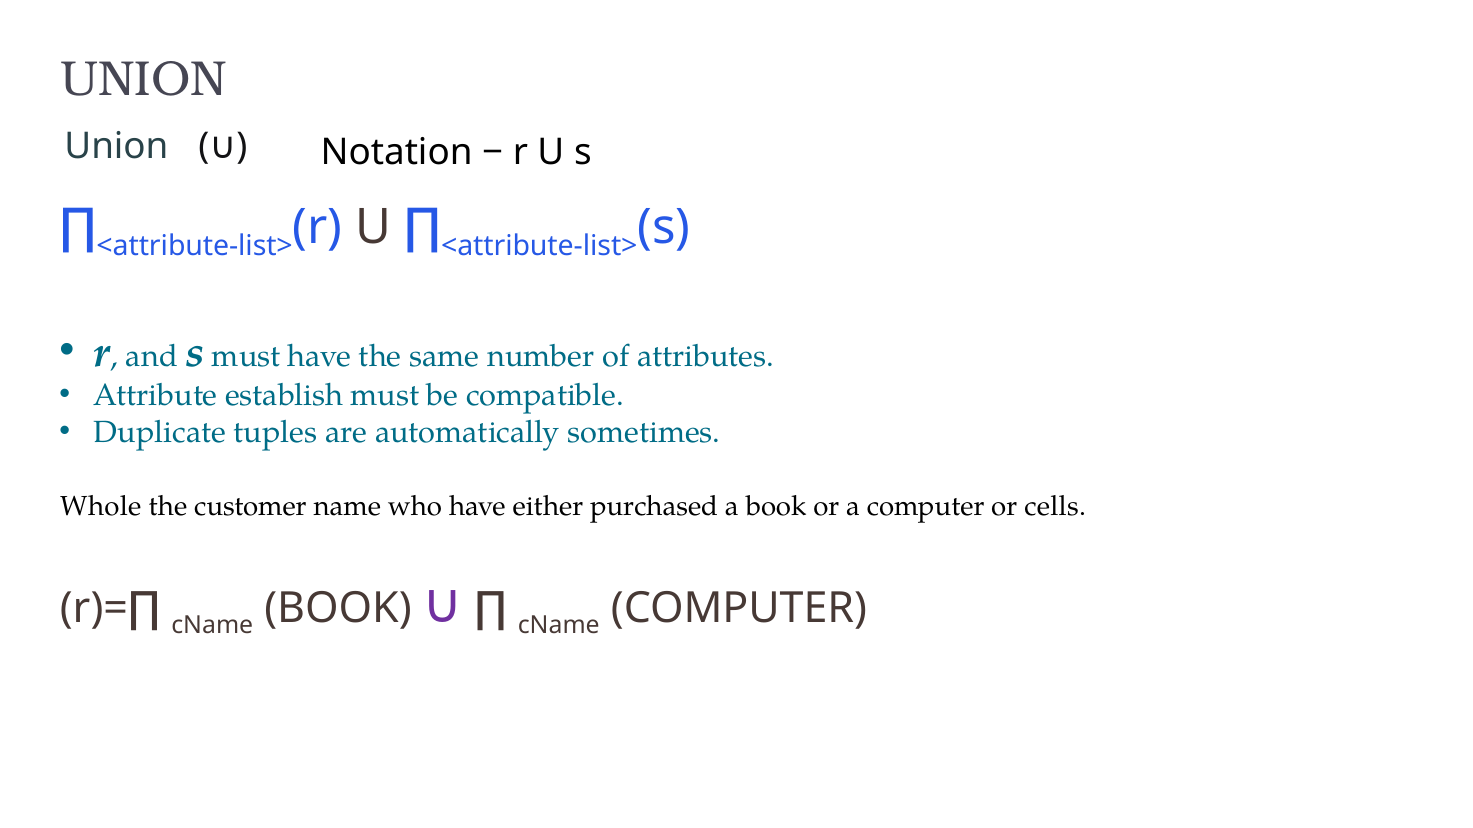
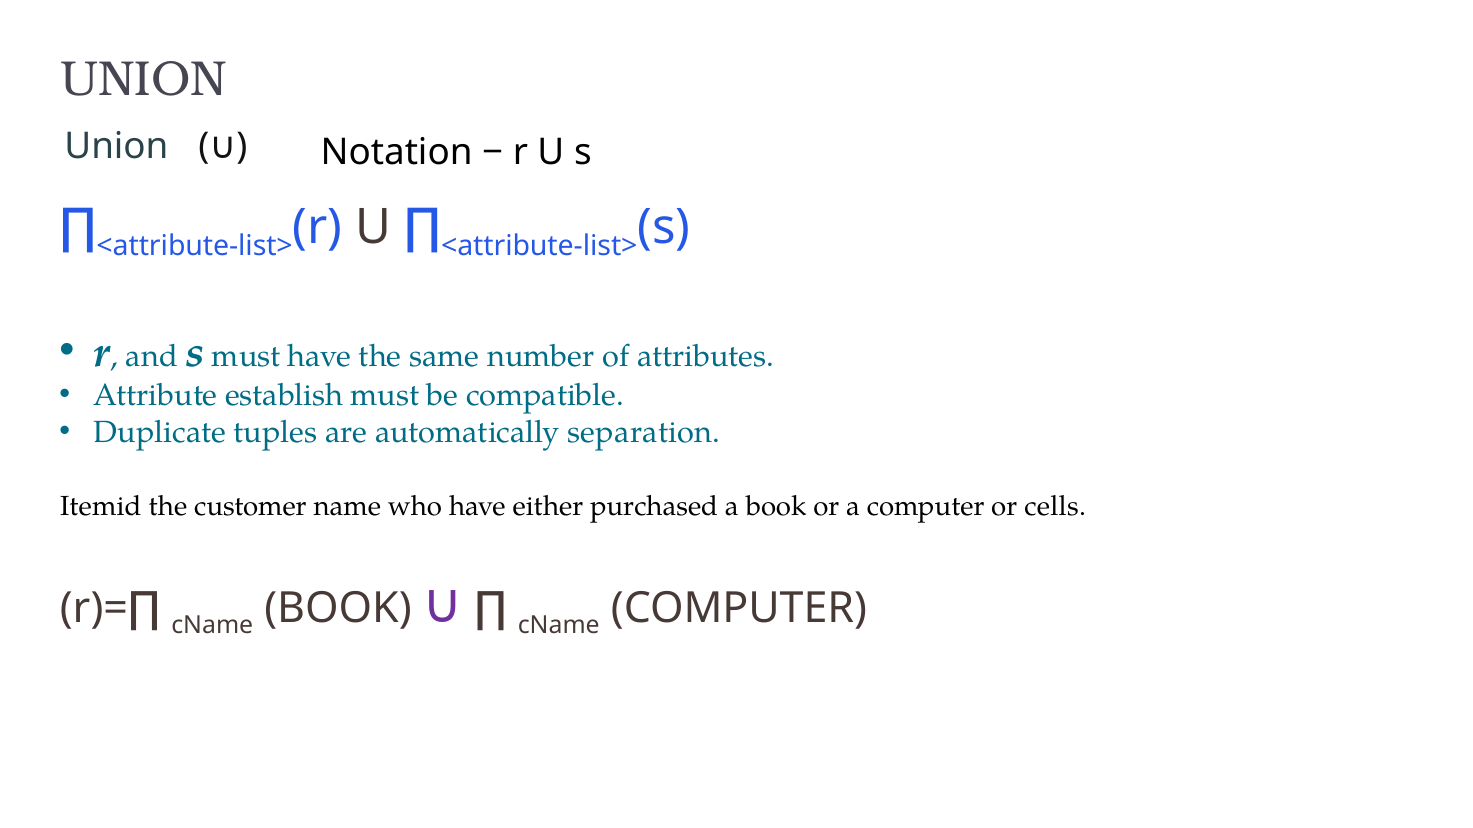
sometimes: sometimes -> separation (644, 433)
Whole: Whole -> Itemid (101, 507)
